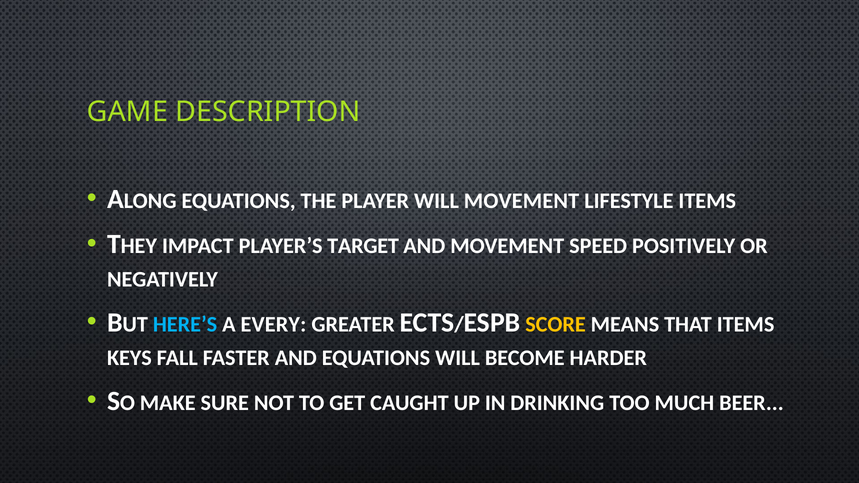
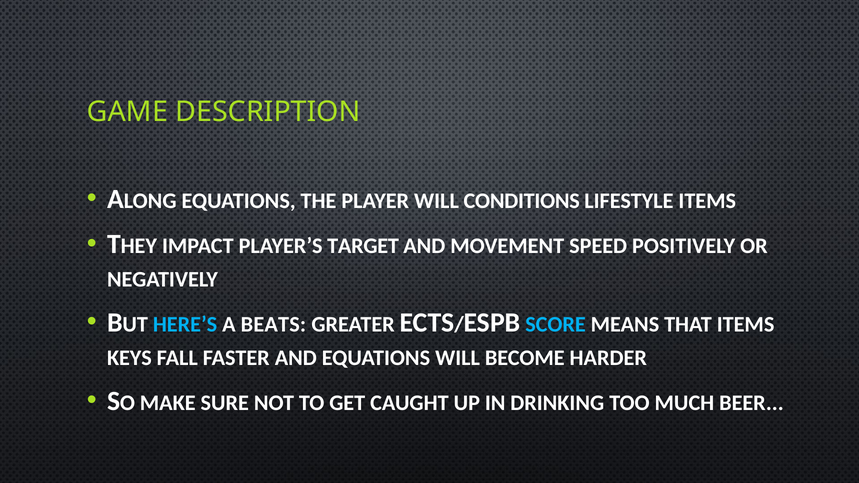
WILL MOVEMENT: MOVEMENT -> CONDITIONS (522, 201)
EVERY: EVERY -> BEATS (273, 325)
SCORE colour: yellow -> light blue (555, 325)
